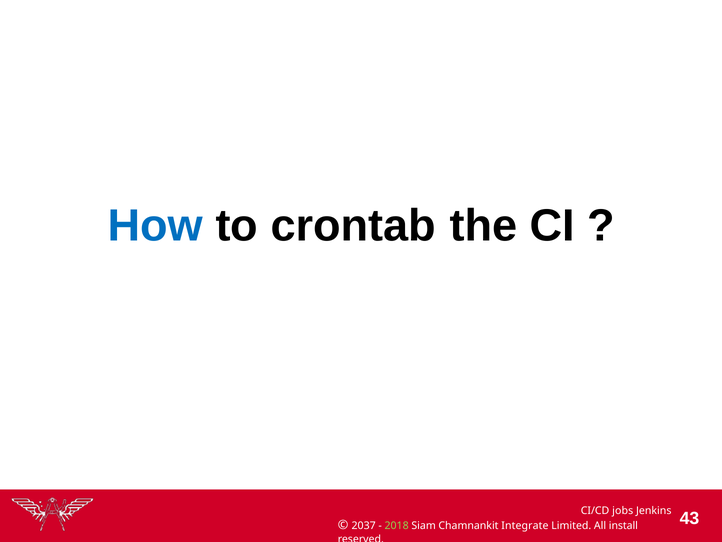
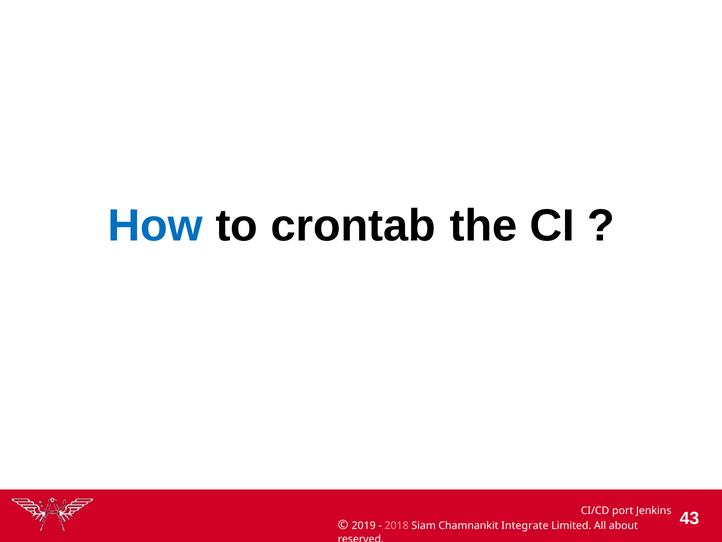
jobs: jobs -> port (623, 510)
2037: 2037 -> 2019 (364, 525)
2018 colour: light green -> pink (397, 525)
install: install -> about (623, 525)
